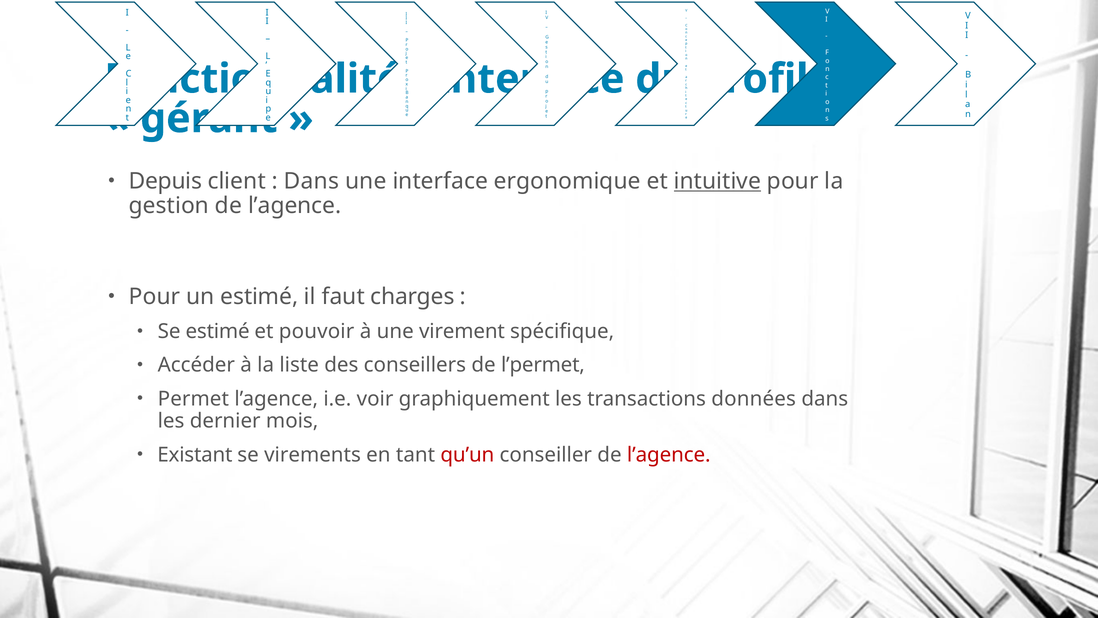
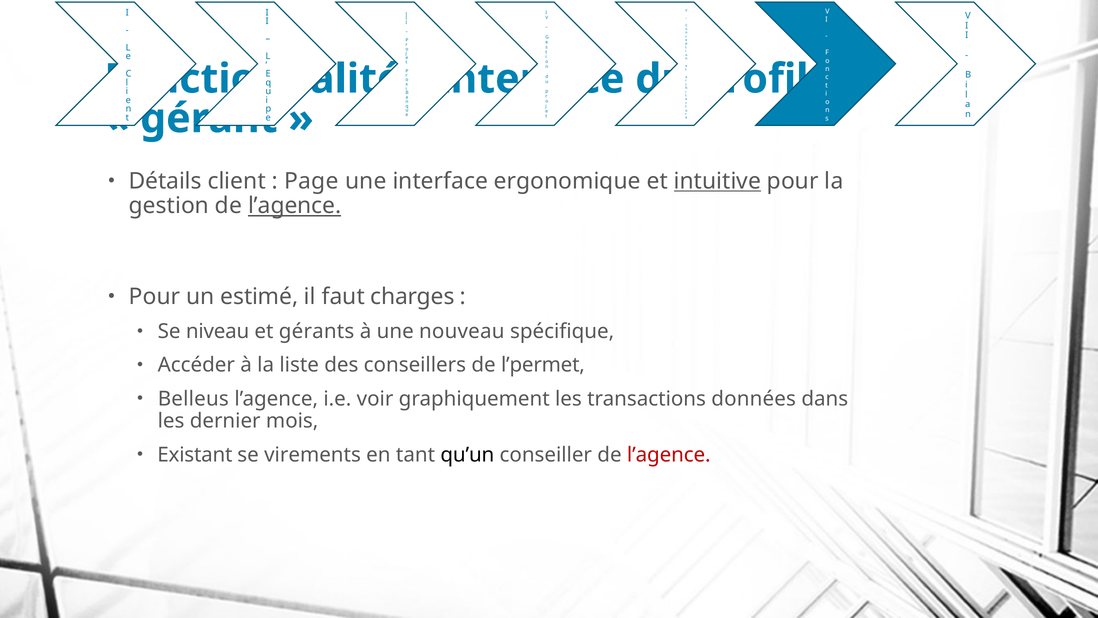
Depuis: Depuis -> Détails (165, 181)
Dans: Dans -> Page (311, 181)
l’agence underline: none -> present (295, 206)
Se estimé: estimé -> niveau (218, 331)
pouvoir: pouvoir -> gérants (317, 331)
virement: virement -> nouveau (462, 331)
Permet: Permet -> Belleus (193, 399)
qu’un colour: red -> black (467, 455)
